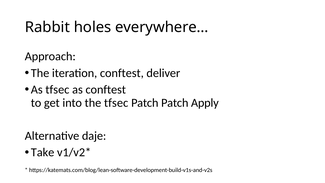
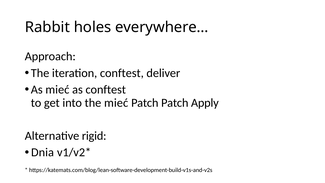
As tfsec: tfsec -> mieć (57, 89)
the tfsec: tfsec -> mieć (116, 103)
daje: daje -> rigid (94, 136)
Take: Take -> Dnia (43, 152)
